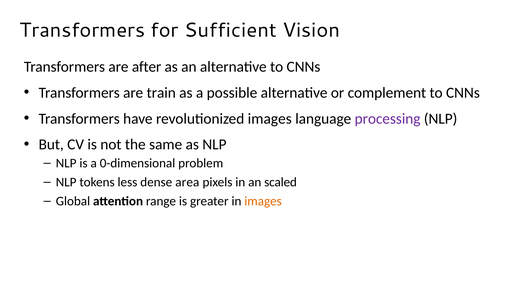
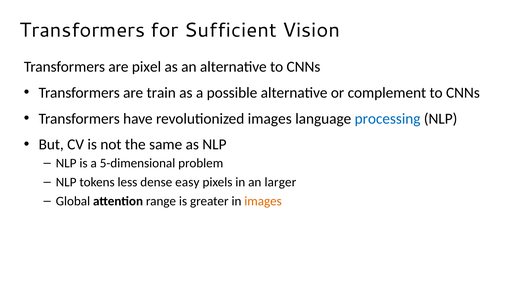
after: after -> pixel (146, 67)
processing colour: purple -> blue (388, 119)
0-dimensional: 0-dimensional -> 5-dimensional (138, 163)
area: area -> easy (187, 182)
scaled: scaled -> larger (280, 182)
